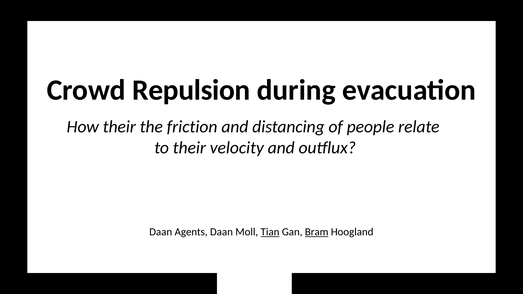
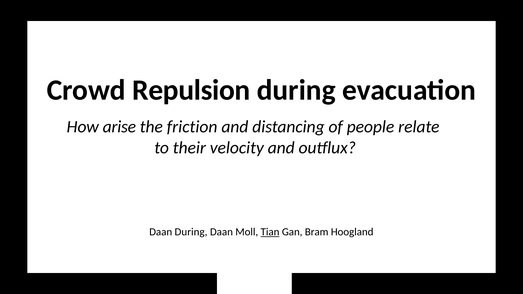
How their: their -> arise (119, 127)
Daan Agents: Agents -> During (191, 232)
Bram underline: present -> none (317, 232)
